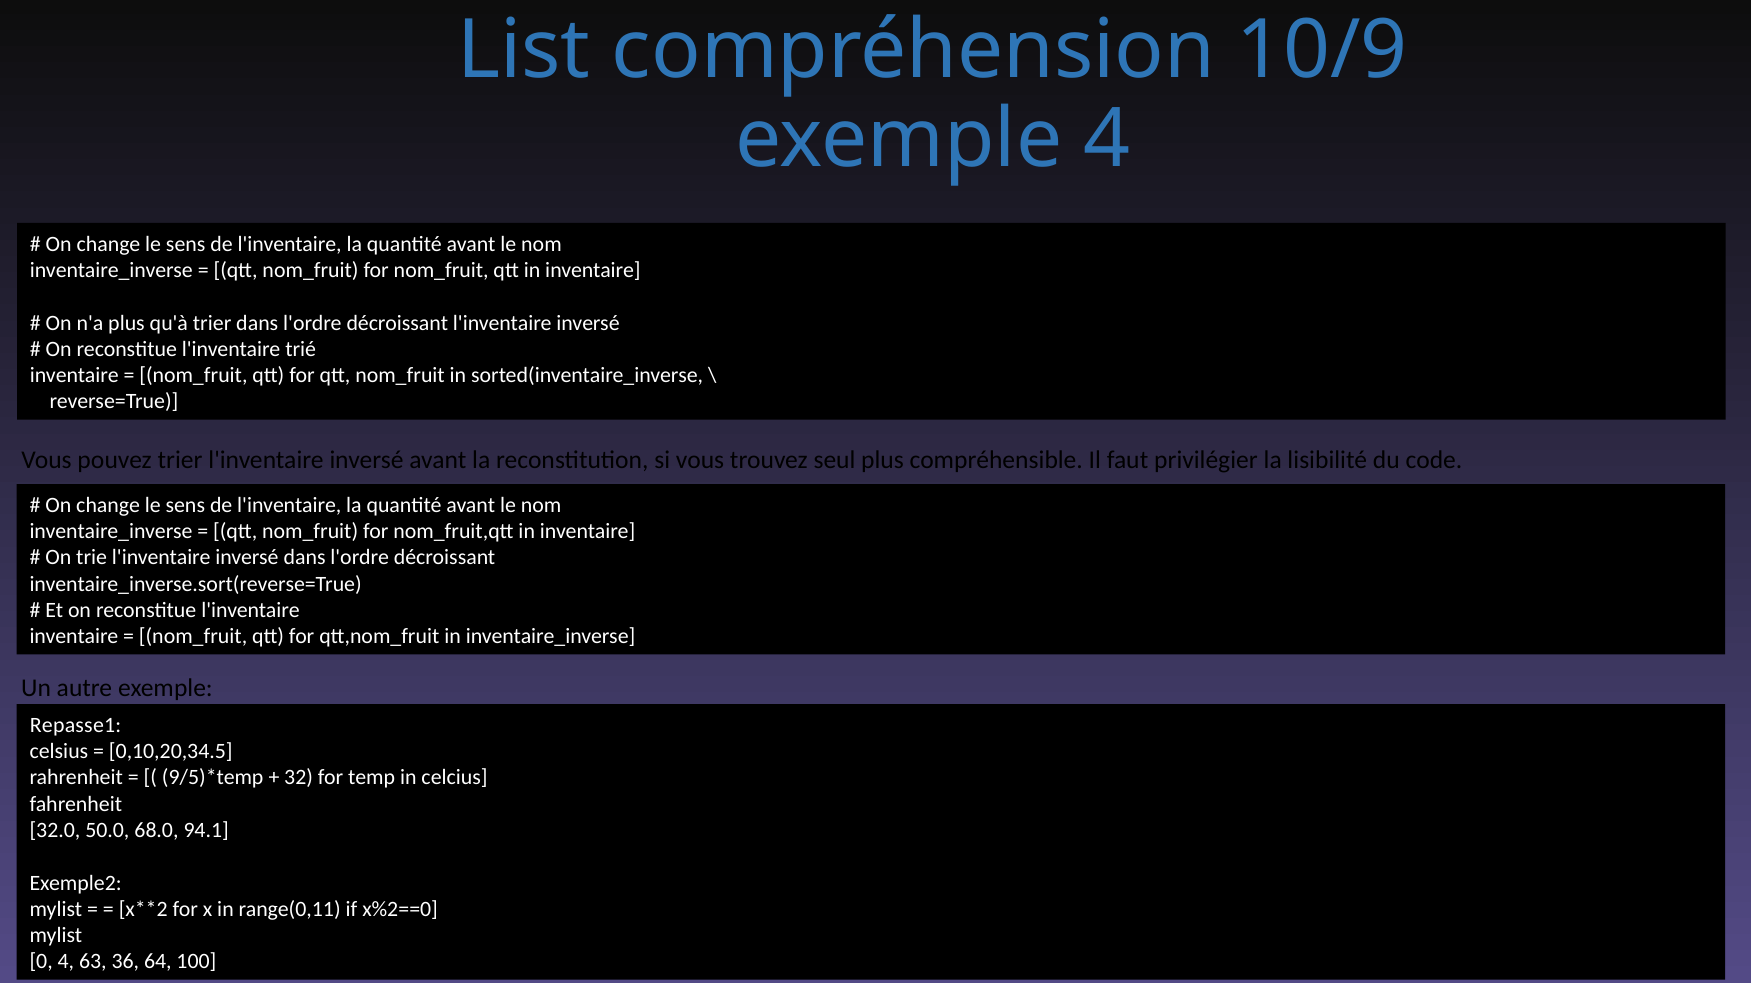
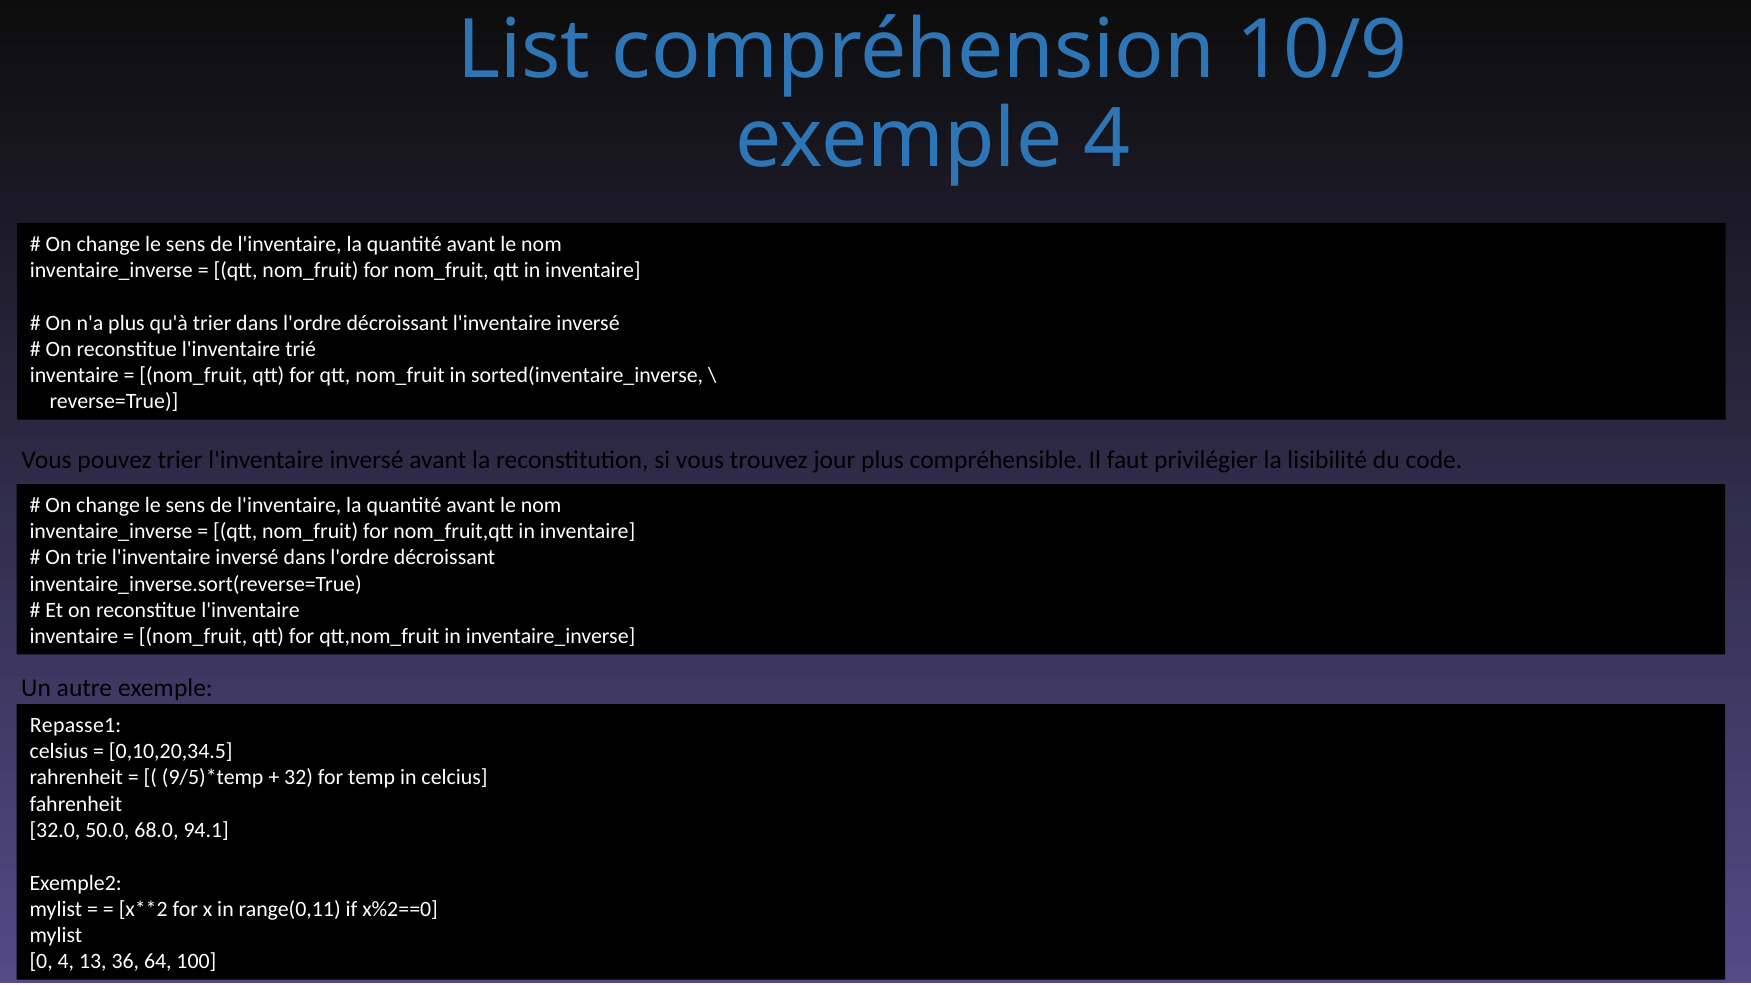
seul: seul -> jour (835, 460)
63: 63 -> 13 (93, 962)
